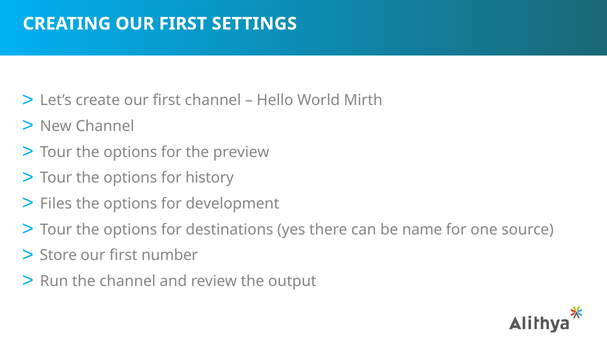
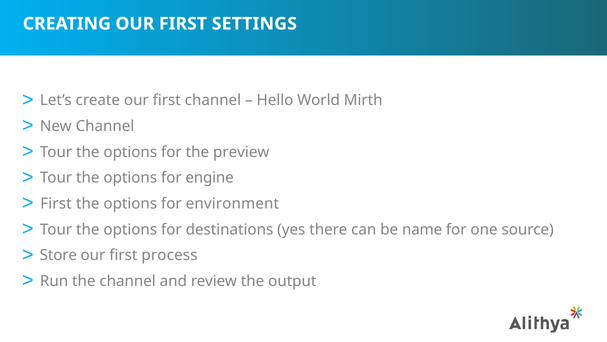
history: history -> engine (210, 178)
Files: Files -> First (56, 203)
development: development -> environment (232, 203)
number: number -> process (169, 255)
